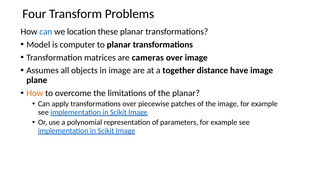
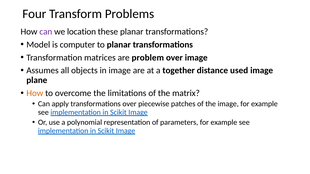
can colour: blue -> purple (46, 32)
cameras: cameras -> problem (148, 58)
have: have -> used (239, 71)
the planar: planar -> matrix (186, 93)
